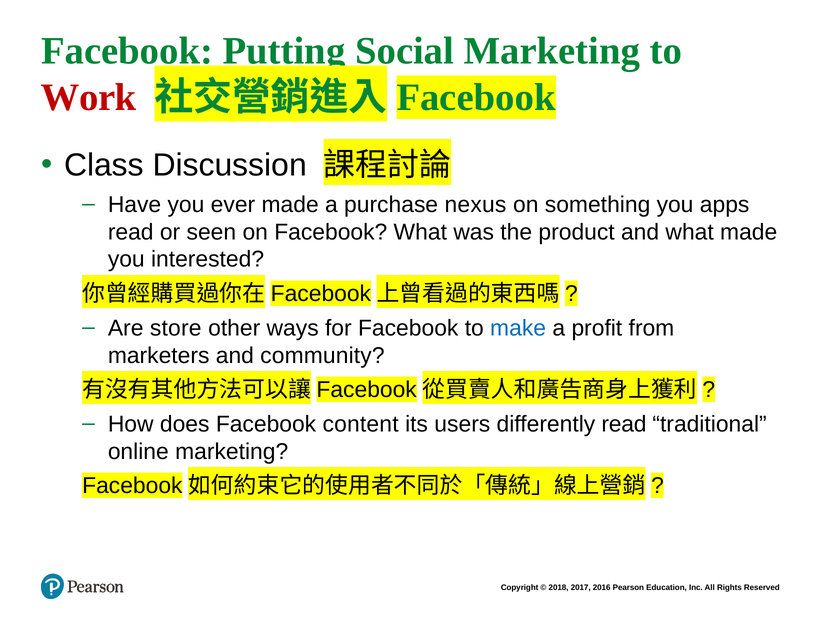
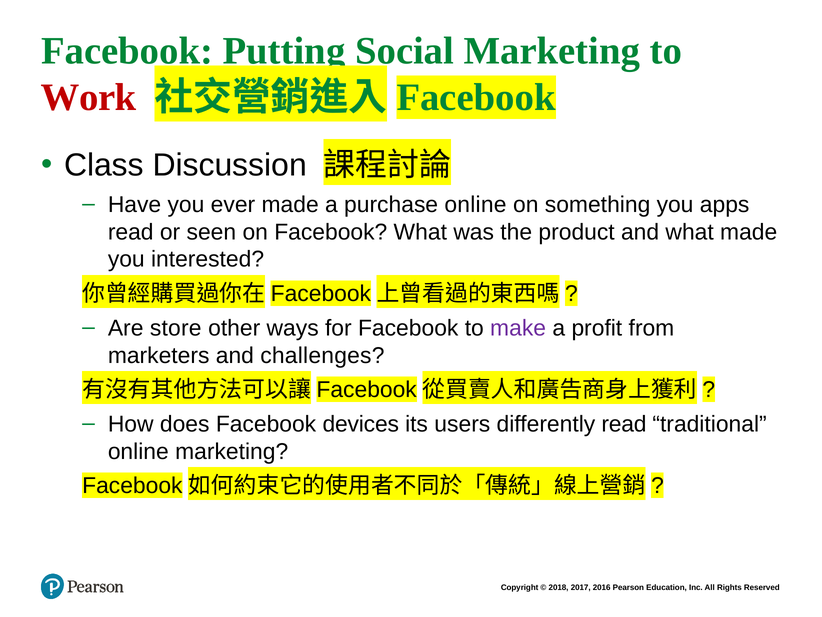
purchase nexus: nexus -> online (475, 204)
make colour: blue -> purple (518, 328)
community: community -> challenges (322, 355)
content: content -> devices (361, 424)
